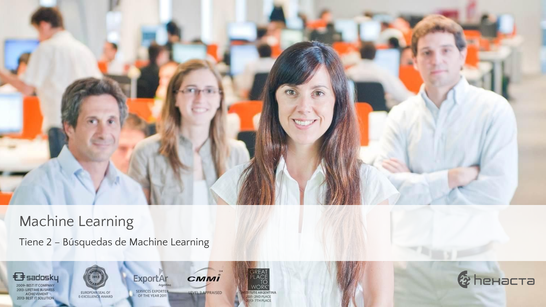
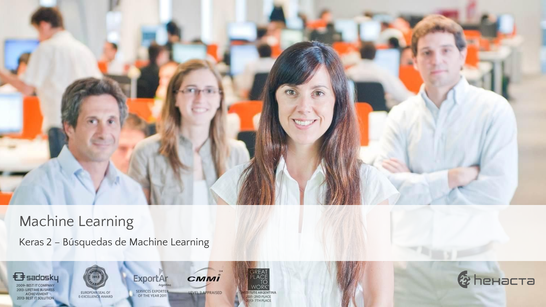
Tiene: Tiene -> Keras (31, 242)
